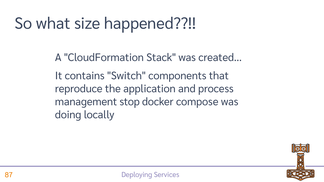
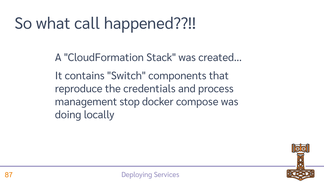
size: size -> call (87, 24)
application: application -> credentials (149, 89)
